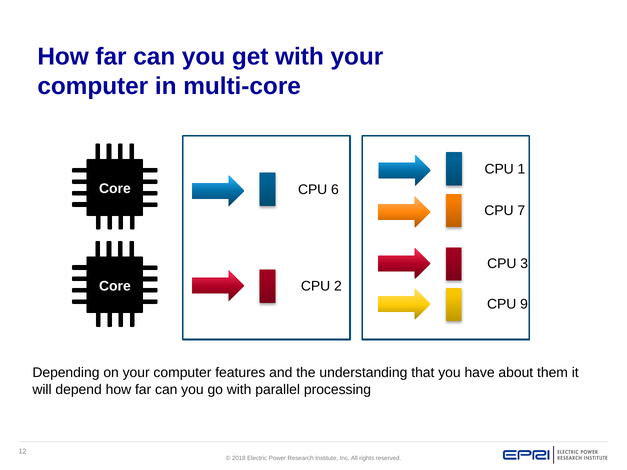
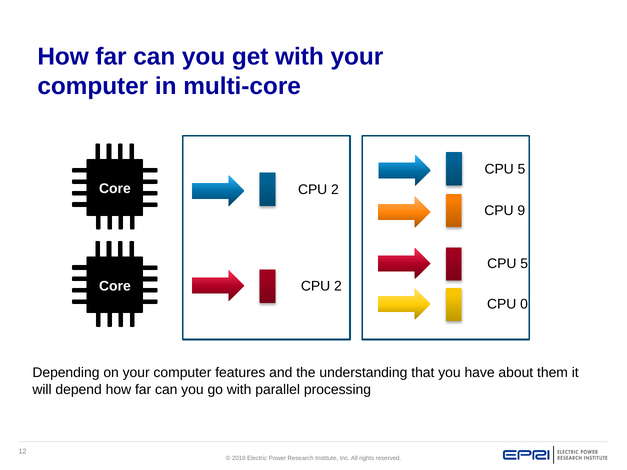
1: 1 -> 5 (521, 169)
Core CPU 6: 6 -> 2 (335, 190)
7: 7 -> 9 (521, 211)
3: 3 -> 5 (524, 264)
9: 9 -> 0 (524, 305)
